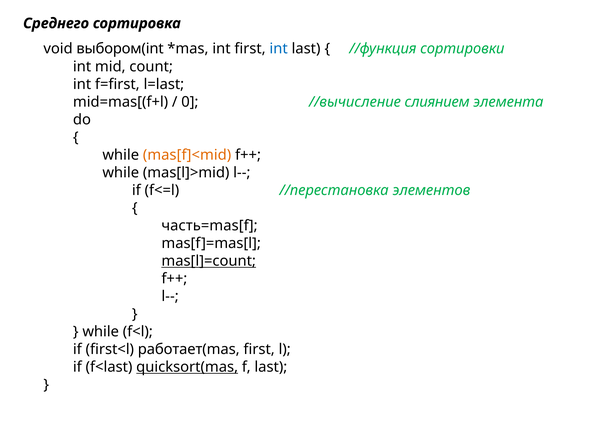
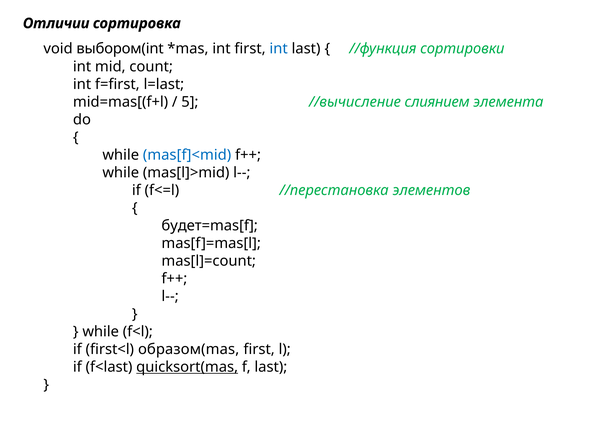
Среднего: Среднего -> Отличии (56, 23)
0: 0 -> 5 (190, 102)
mas[f]<mid colour: orange -> blue (187, 155)
часть=mas[f: часть=mas[f -> будет=mas[f (210, 226)
mas[l]=count underline: present -> none (209, 261)
работает(mas: работает(mas -> образом(mas (189, 350)
